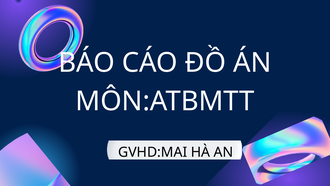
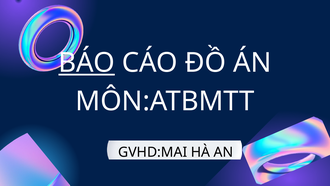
BÁO underline: none -> present (87, 63)
